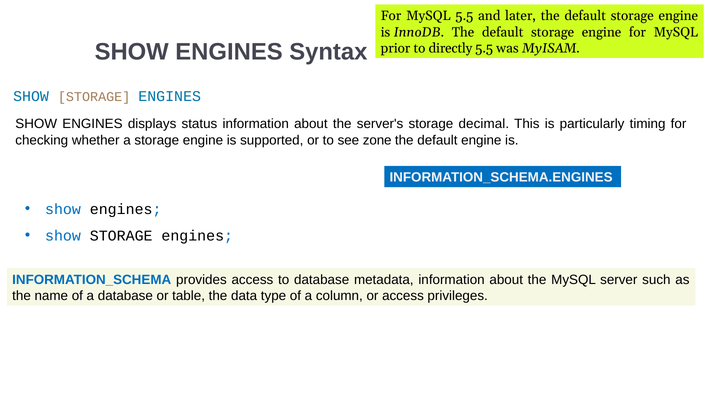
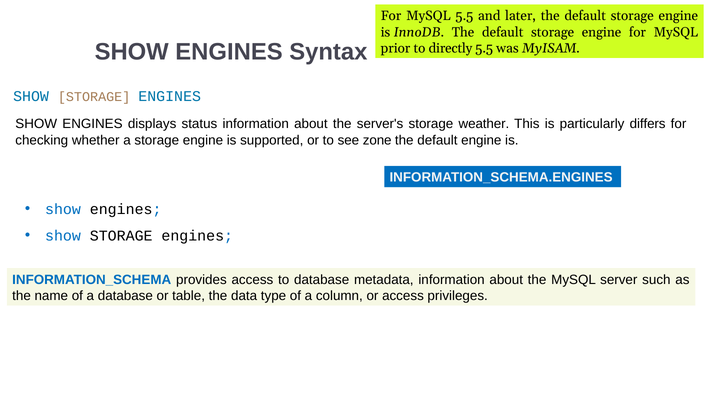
decimal: decimal -> weather (484, 124)
timing: timing -> differs (648, 124)
